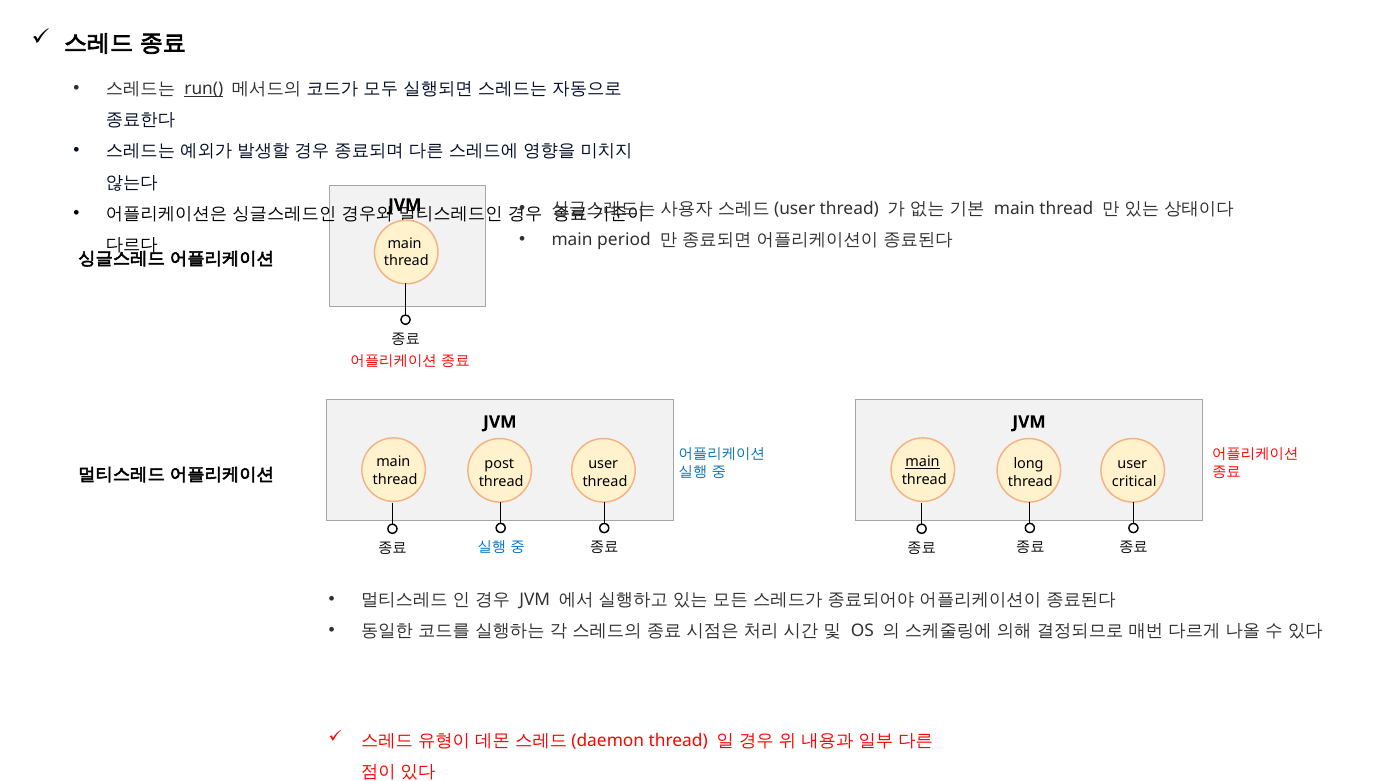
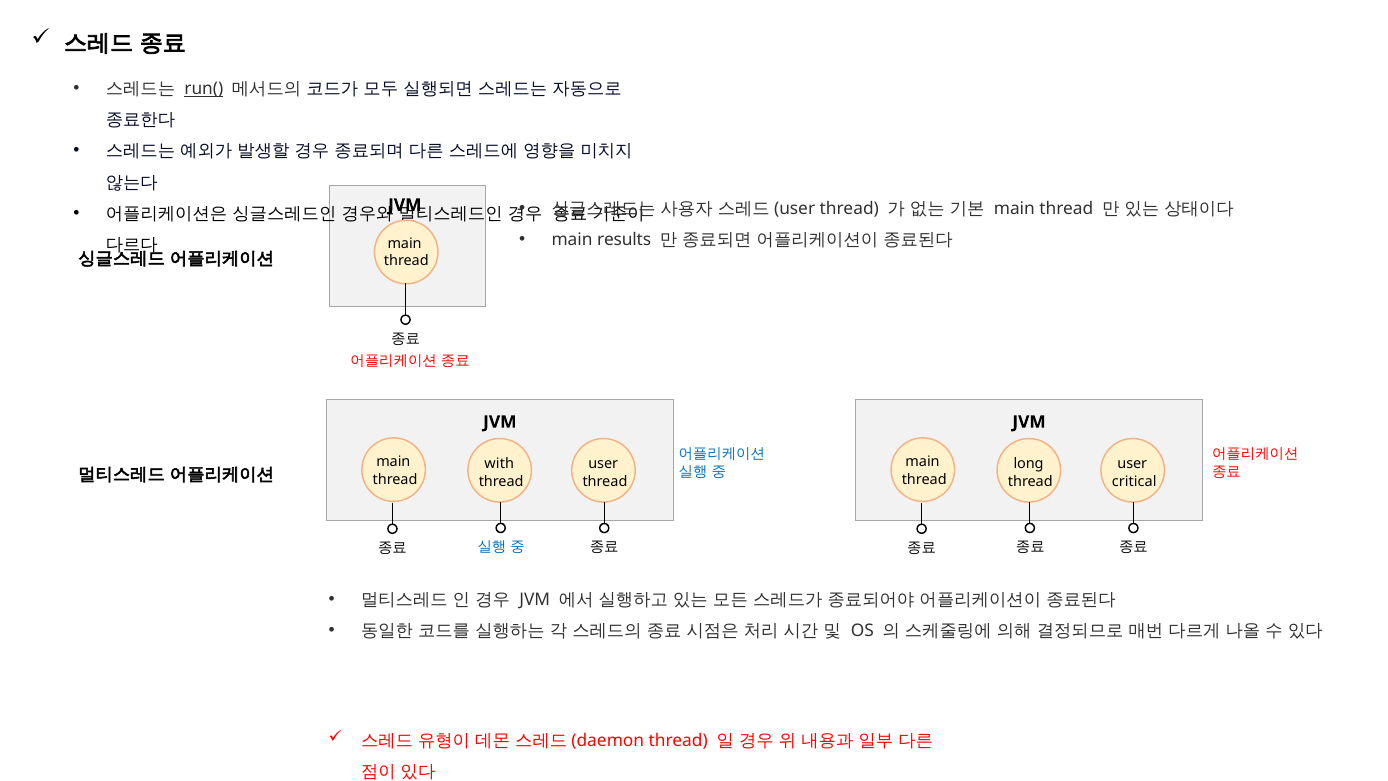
period: period -> results (624, 240)
main underline: present -> none (923, 462)
post: post -> with (499, 464)
